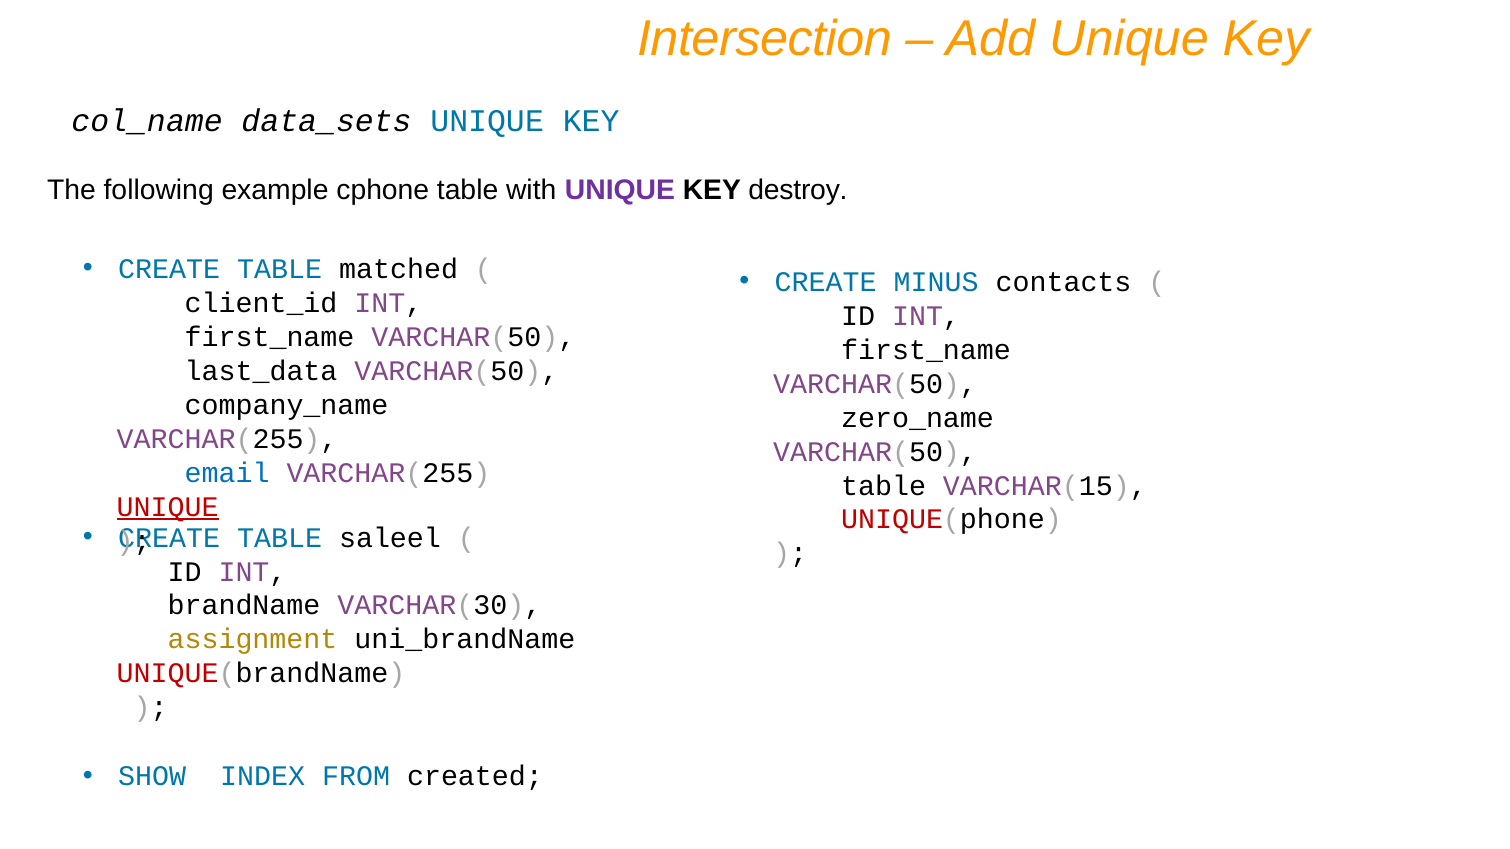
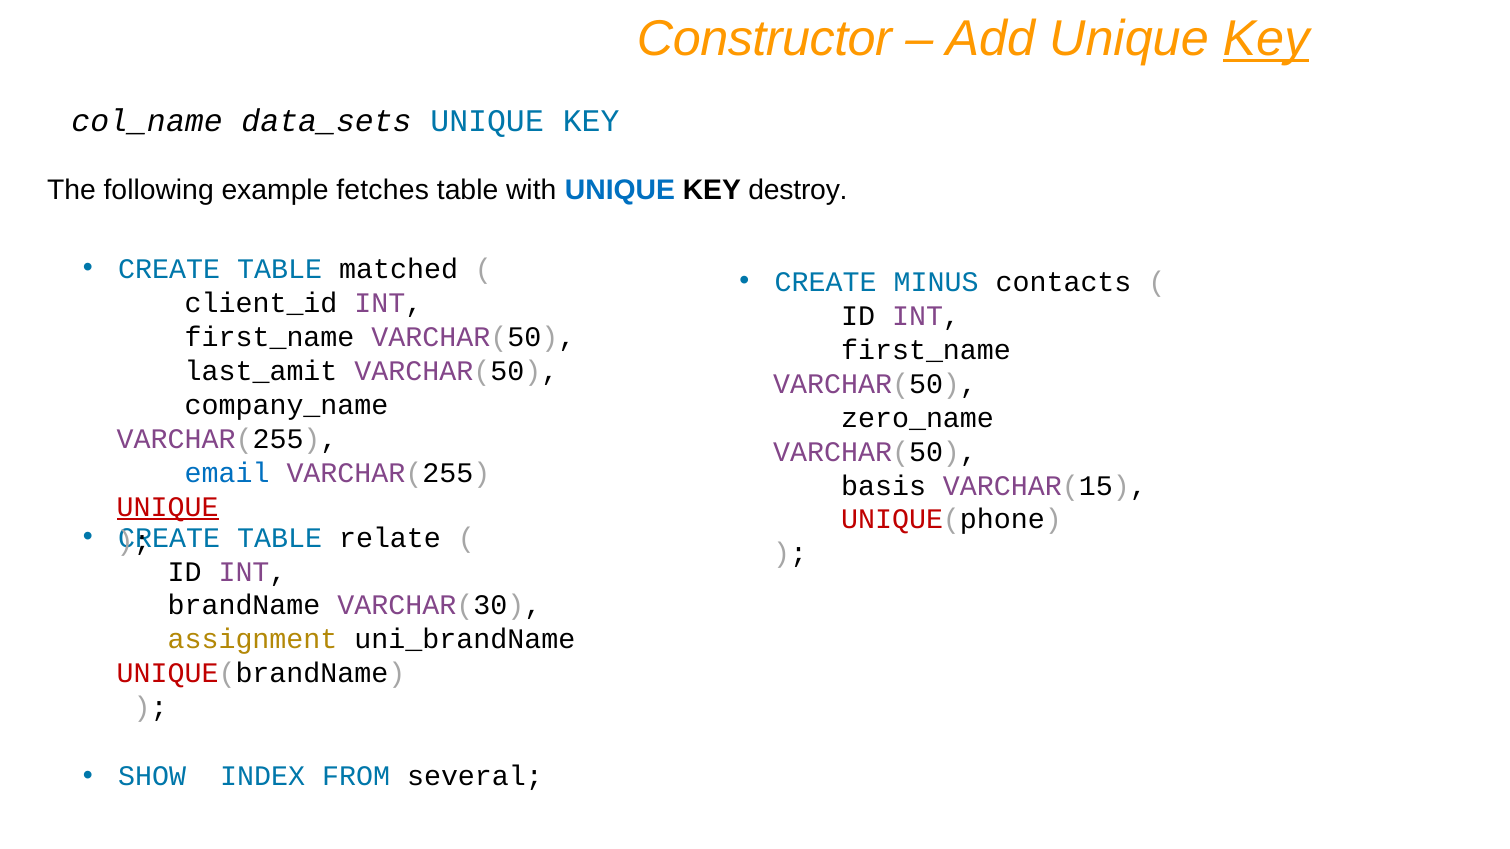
Intersection: Intersection -> Constructor (764, 39)
Key underline: none -> present (1266, 39)
cphone: cphone -> fetches (383, 191)
UNIQUE colour: purple -> blue (620, 191)
last_data: last_data -> last_amit (261, 371)
table: table -> basis (884, 486)
saleel: saleel -> relate (390, 538)
created: created -> several (475, 777)
